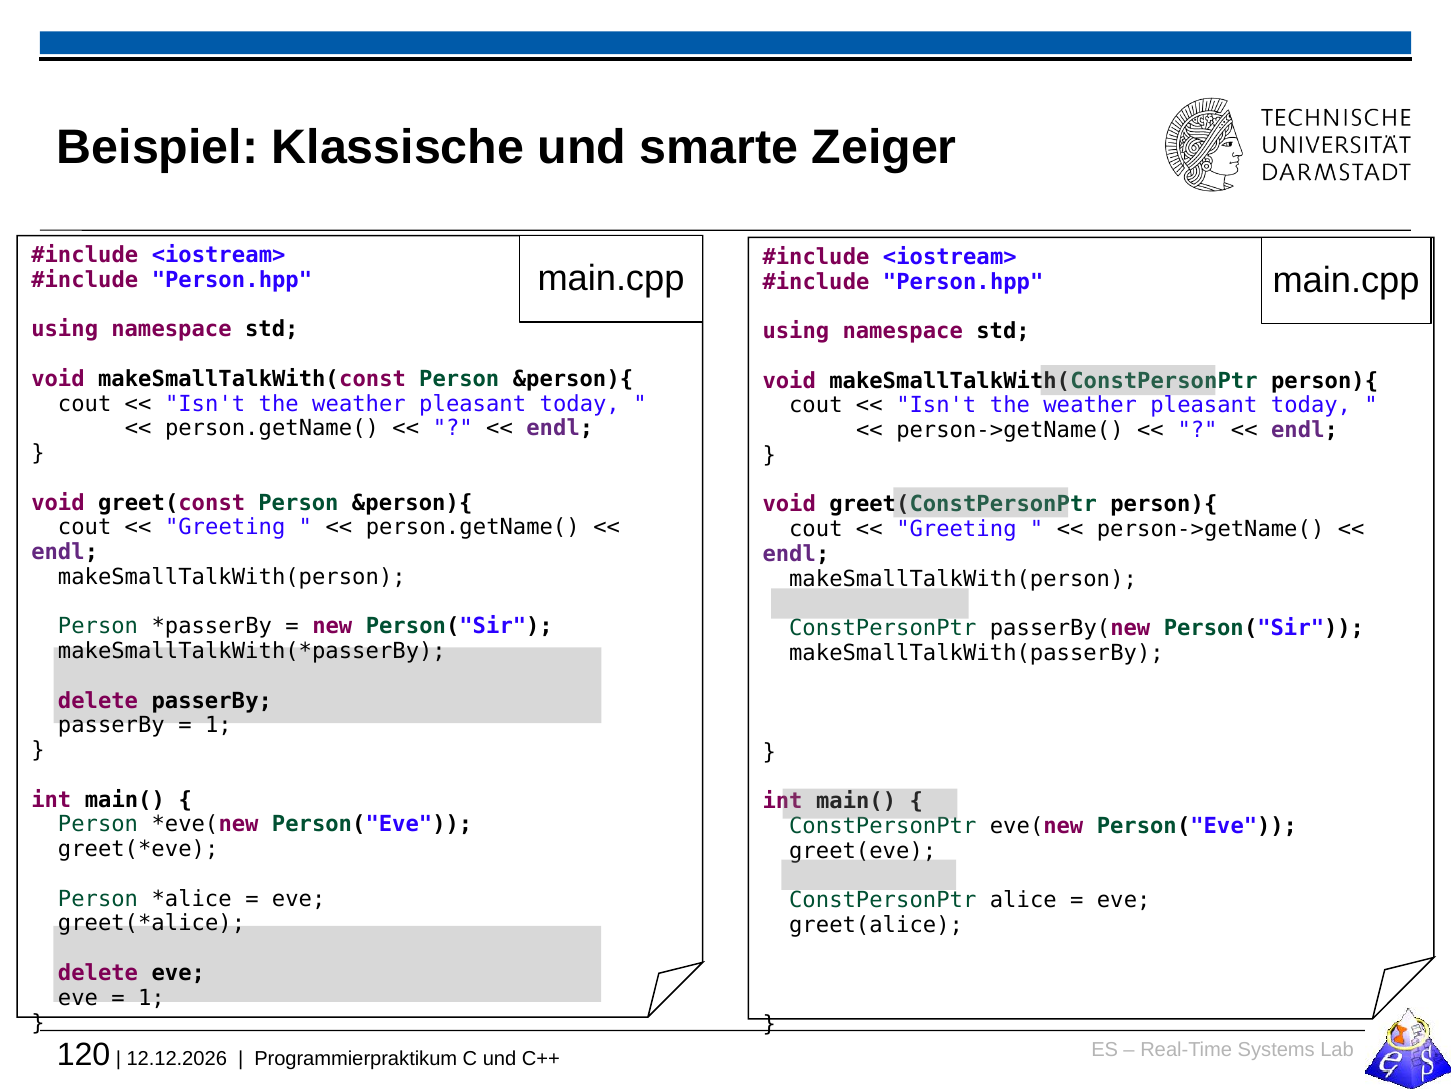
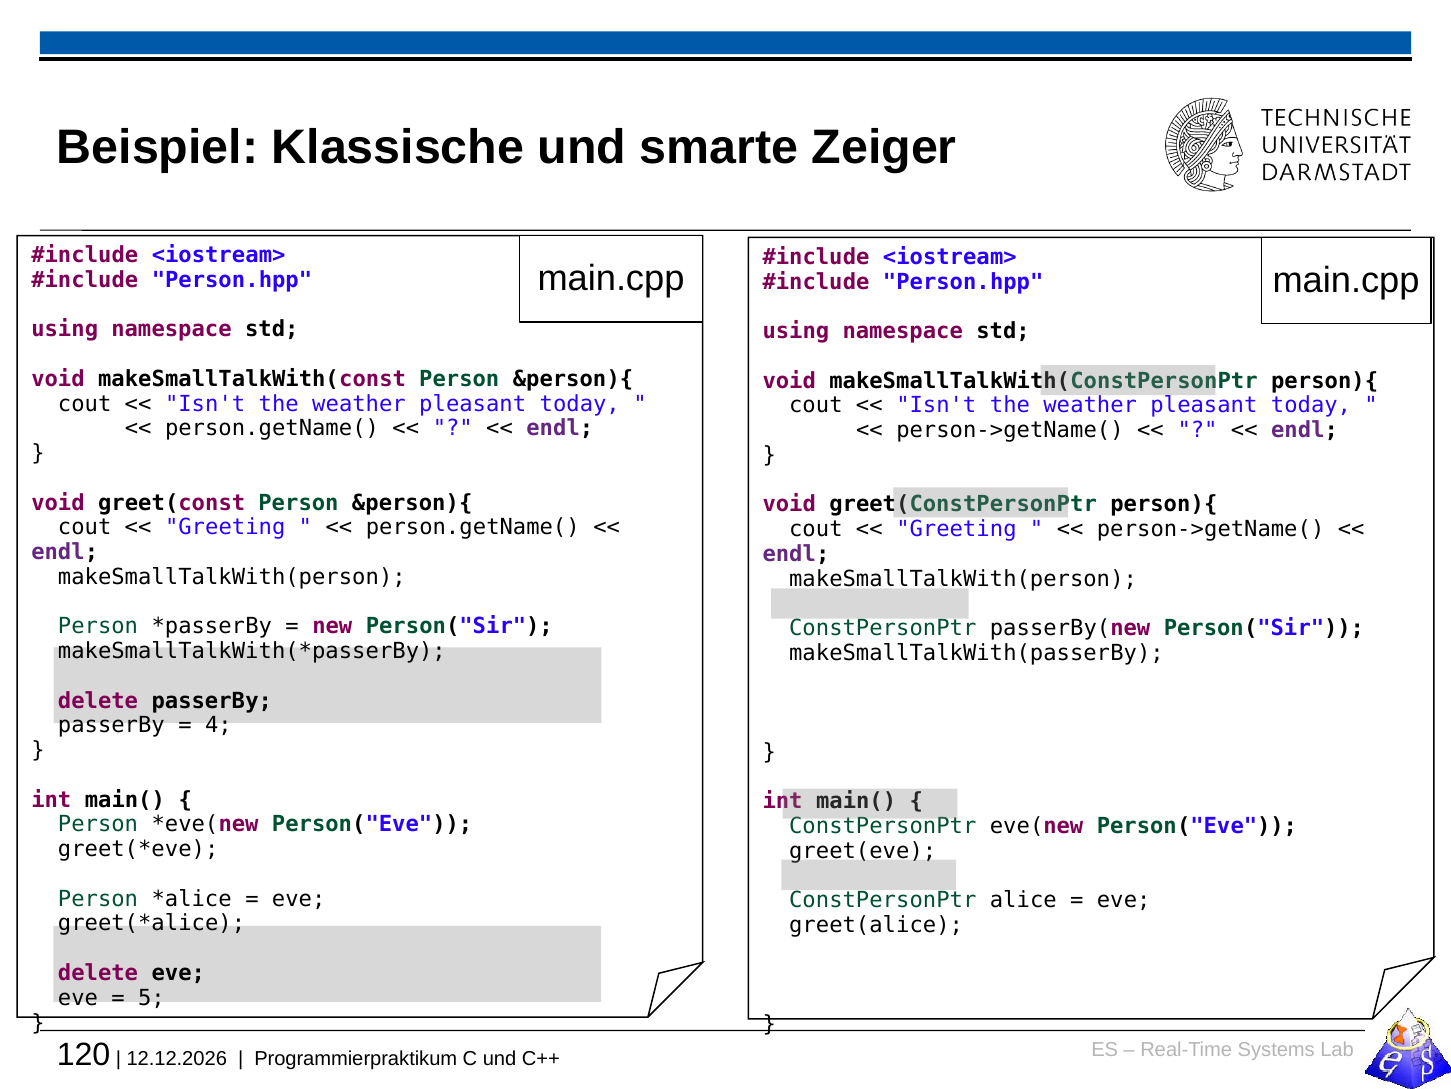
1: 1 -> 4 (218, 725)
1: 1 -> 5 (152, 997)
